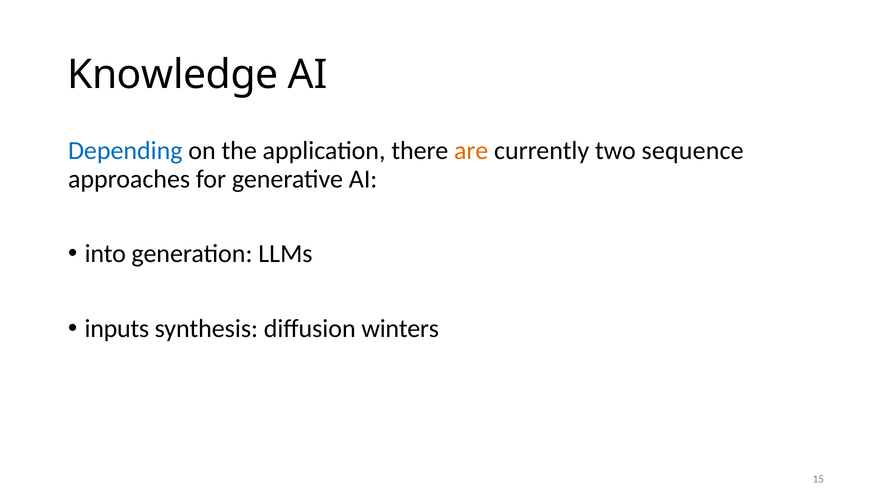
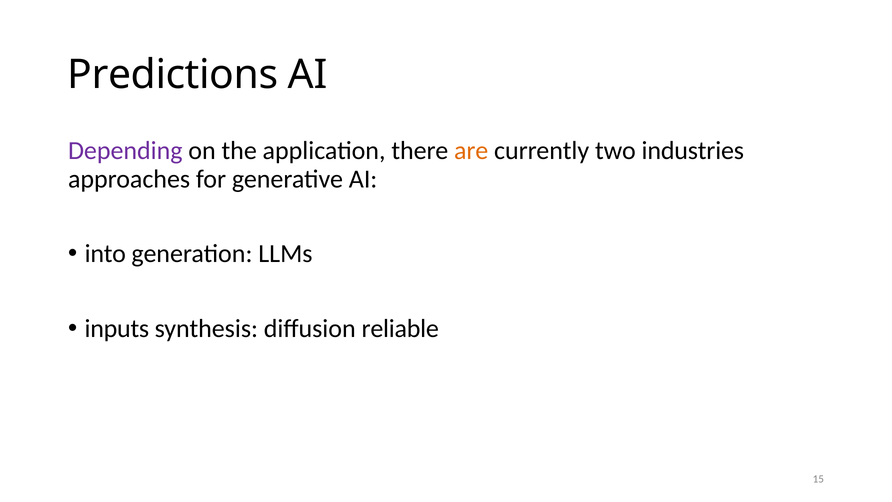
Knowledge: Knowledge -> Predictions (173, 75)
Depending colour: blue -> purple (125, 151)
sequence: sequence -> industries (693, 151)
winters: winters -> reliable (400, 329)
